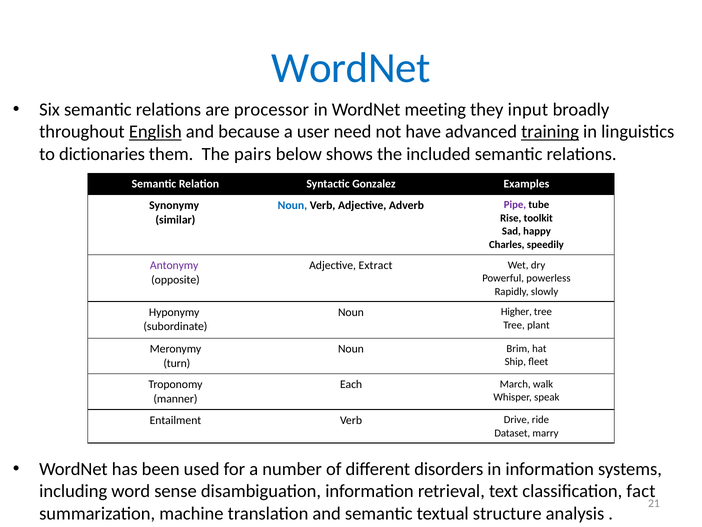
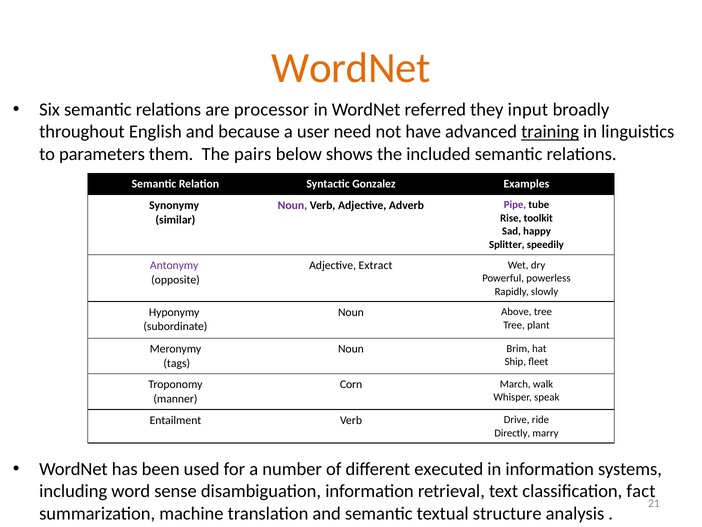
WordNet colour: blue -> orange (351, 68)
meeting: meeting -> referred (435, 110)
English underline: present -> none (155, 132)
dictionaries: dictionaries -> parameters (102, 154)
Noun colour: blue -> purple (292, 205)
Charles: Charles -> Splitter (507, 244)
Higher: Higher -> Above (516, 312)
turn: turn -> tags (177, 363)
Each: Each -> Corn (351, 384)
Dataset: Dataset -> Directly (512, 433)
disorders: disorders -> executed (449, 469)
